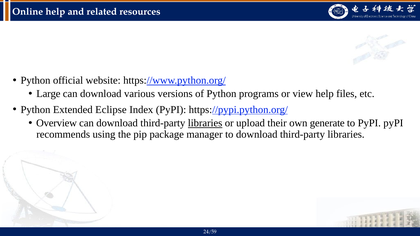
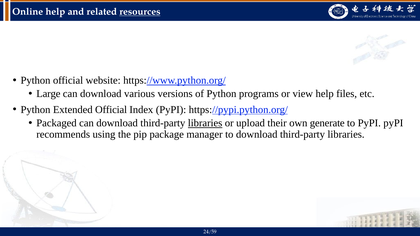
resources underline: none -> present (140, 12)
Extended Eclipse: Eclipse -> Official (111, 110)
Overview: Overview -> Packaged (57, 123)
